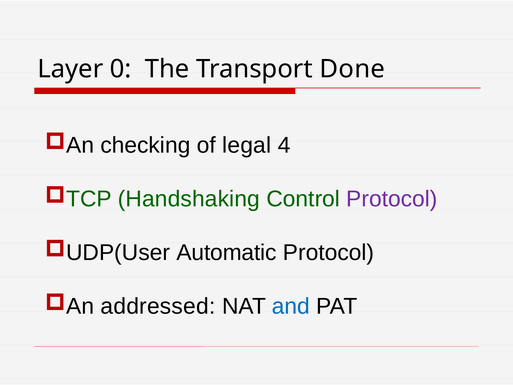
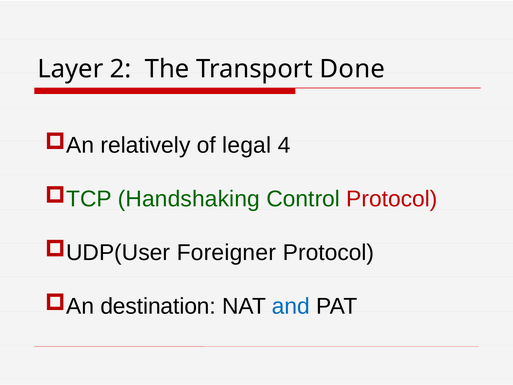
0: 0 -> 2 (121, 69)
checking: checking -> relatively (145, 145)
Protocol colour: purple -> red (392, 199)
Automatic: Automatic -> Foreigner (226, 252)
addressed: addressed -> destination (158, 306)
